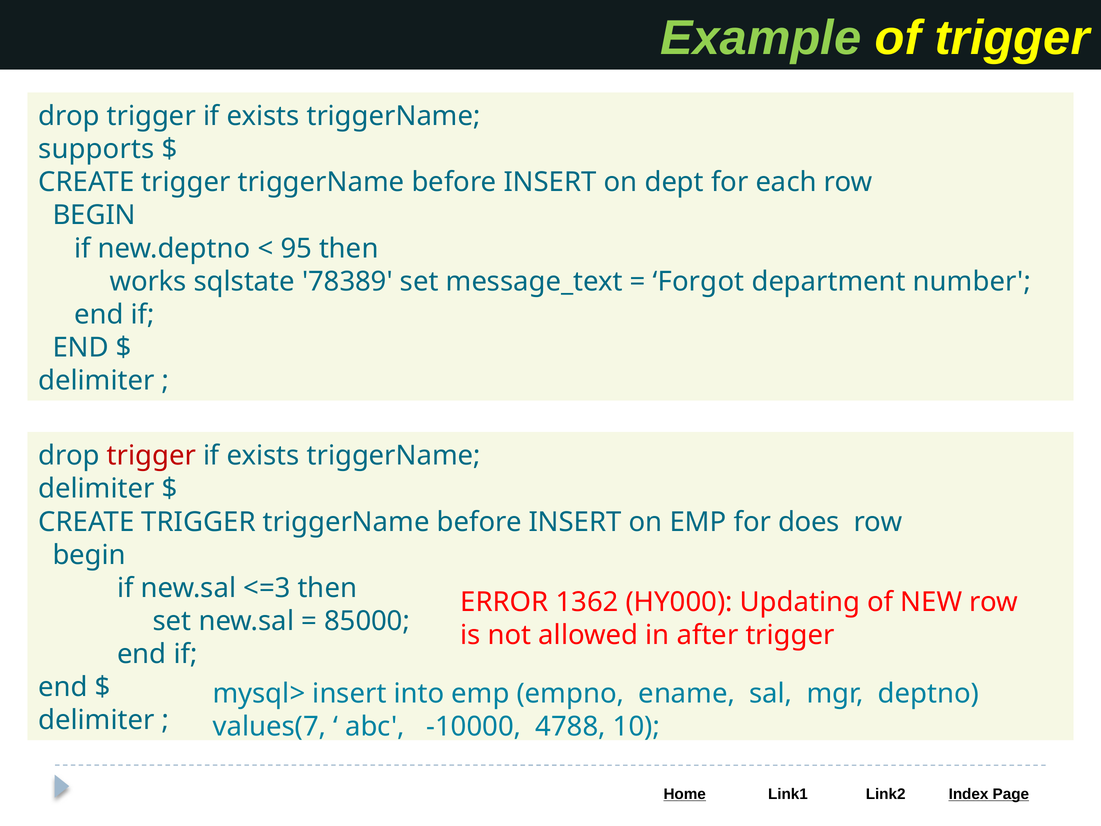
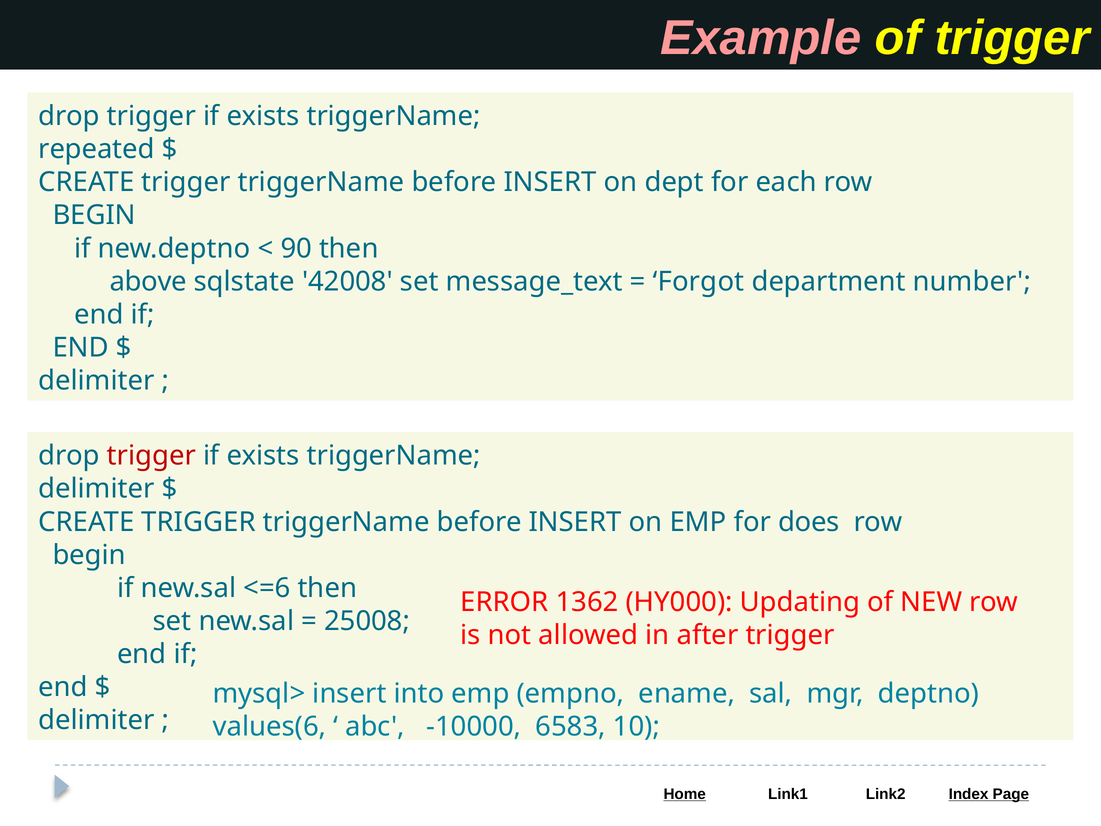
Example colour: light green -> pink (761, 38)
supports: supports -> repeated (96, 149)
95: 95 -> 90 (296, 248)
works: works -> above (148, 281)
78389: 78389 -> 42008 (347, 281)
<=3: <=3 -> <=6 (267, 588)
85000: 85000 -> 25008 (367, 621)
values(7: values(7 -> values(6 (269, 727)
4788: 4788 -> 6583 (571, 727)
